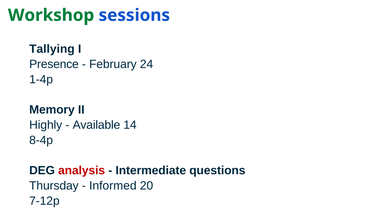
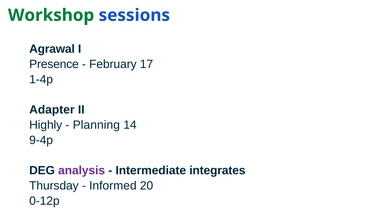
Tallying: Tallying -> Agrawal (52, 49)
24: 24 -> 17 (147, 64)
Memory: Memory -> Adapter (52, 110)
Available: Available -> Planning (96, 125)
8-4p: 8-4p -> 9-4p (41, 140)
analysis colour: red -> purple (82, 170)
questions: questions -> integrates (217, 170)
7-12p: 7-12p -> 0-12p (44, 201)
